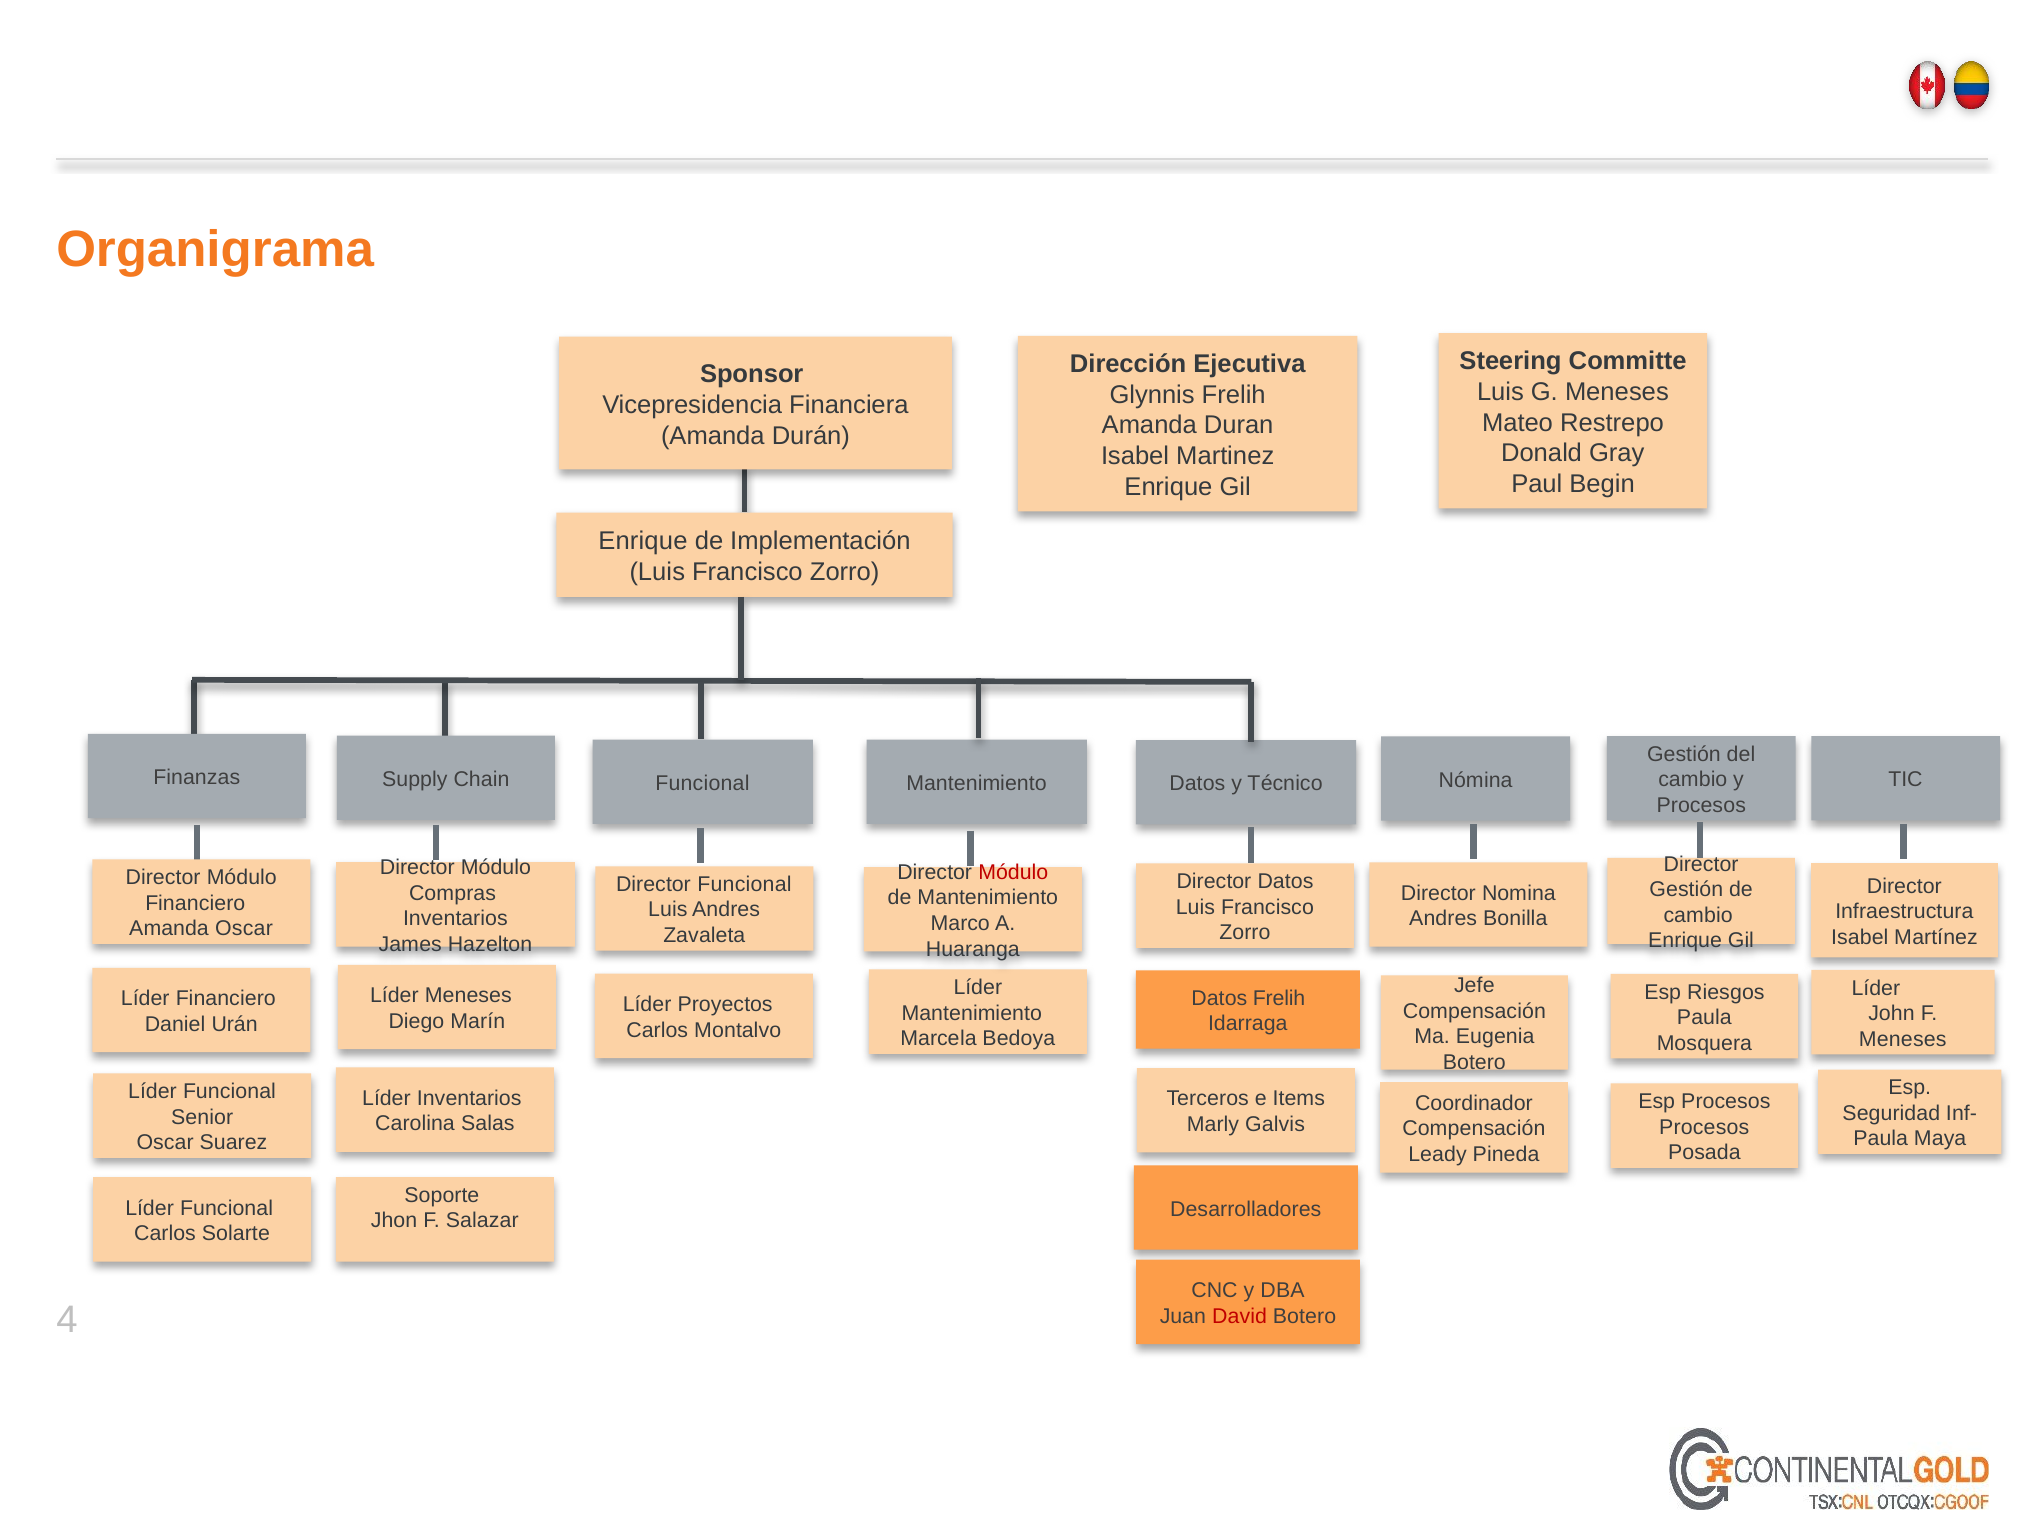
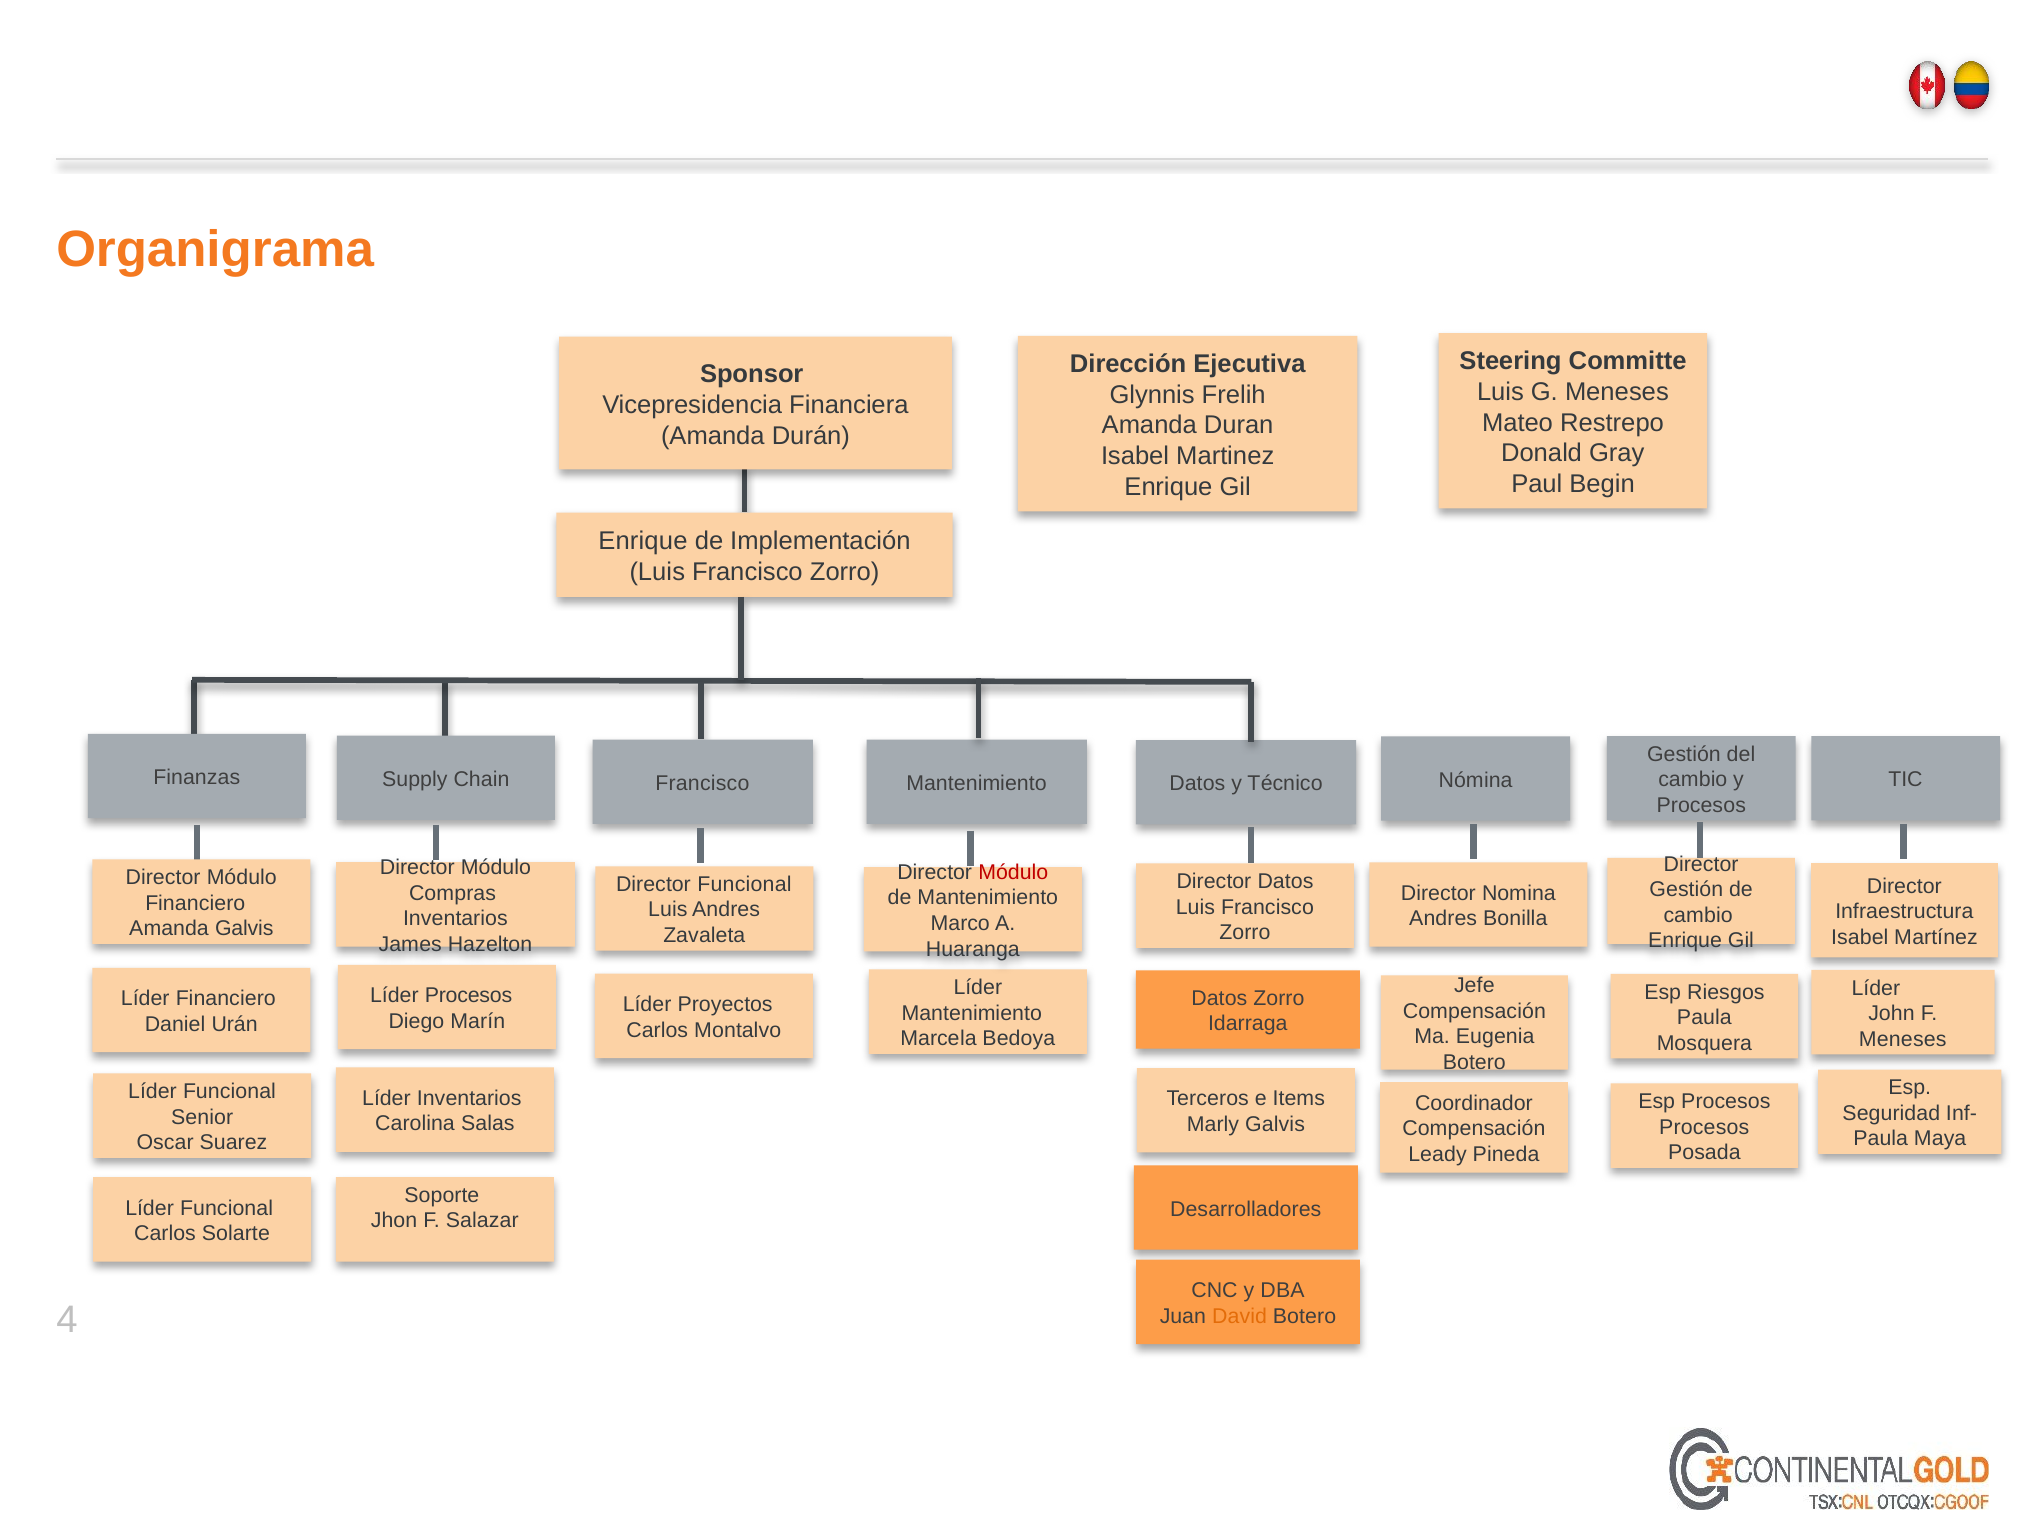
Funcional: Funcional -> Francisco (702, 783)
Amanda Oscar: Oscar -> Galvis (244, 929)
Líder Meneses: Meneses -> Procesos (468, 996)
Datos Frelih: Frelih -> Zorro (1279, 998)
David colour: red -> orange (1240, 1316)
